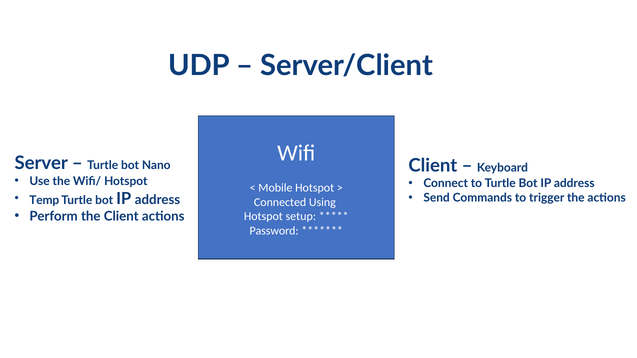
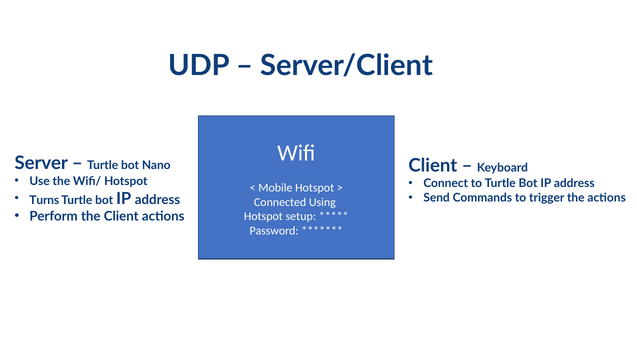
Temp: Temp -> Turns (44, 200)
